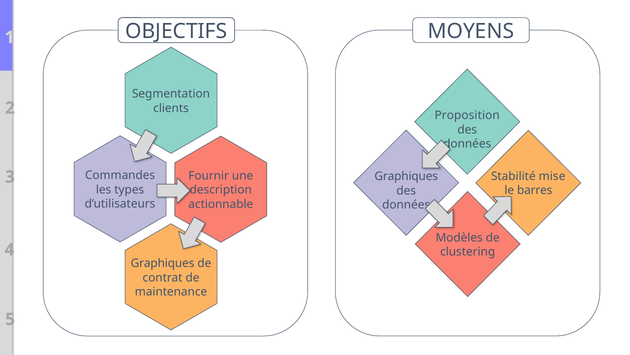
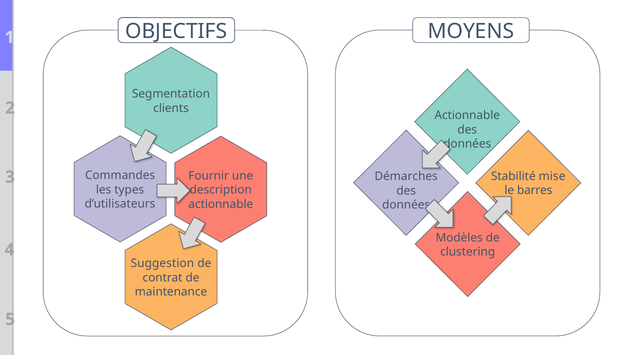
Proposition: Proposition -> Actionnable (467, 115)
Graphiques: Graphiques -> Démarches (406, 176)
Graphiques: Graphiques -> Suggestion (162, 263)
